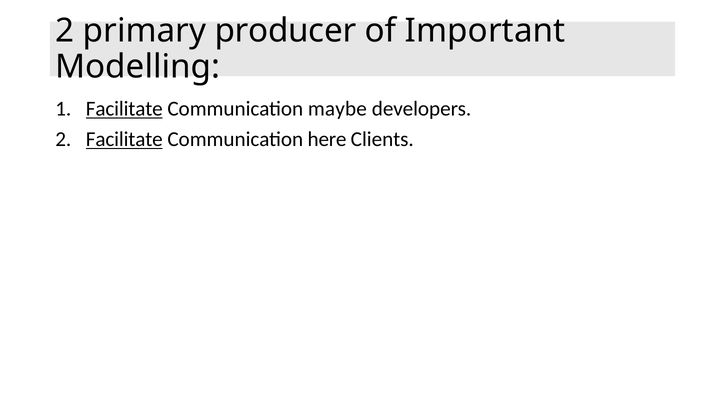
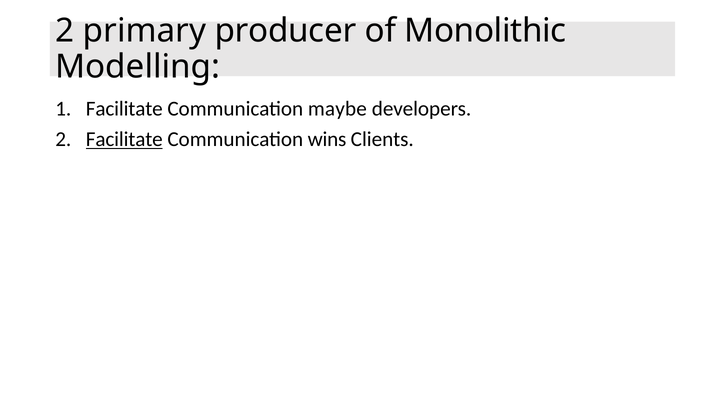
Important: Important -> Monolithic (485, 31)
Facilitate underline: present -> none (124, 109)
here: here -> wins (327, 139)
